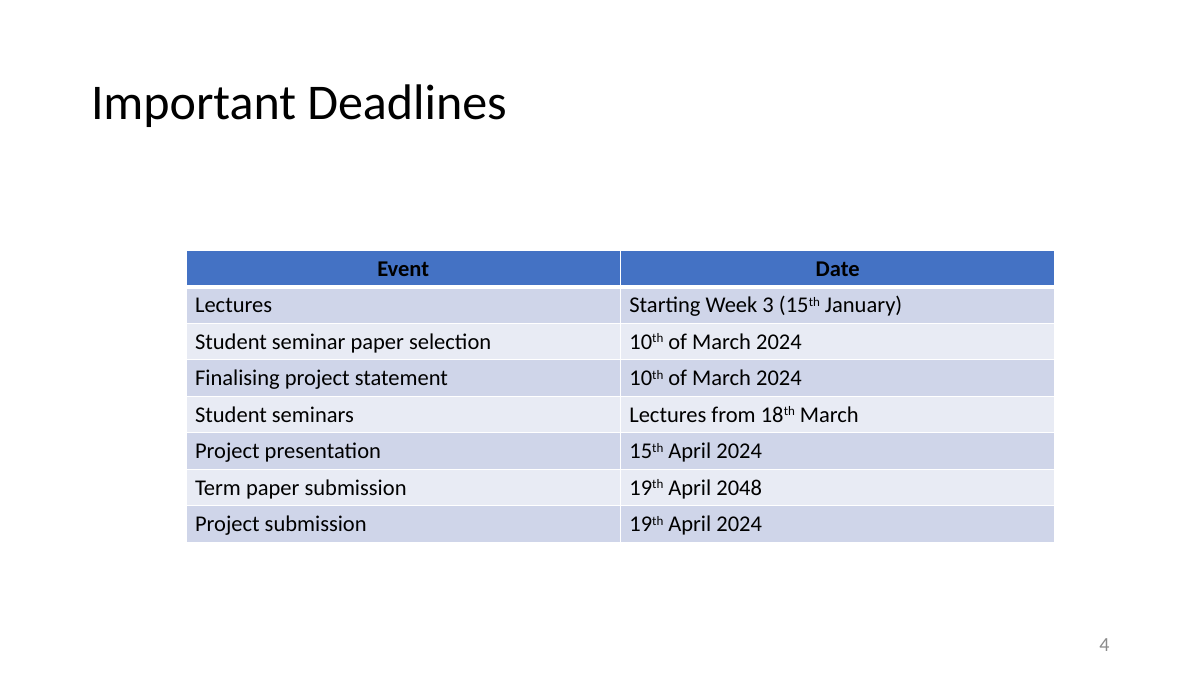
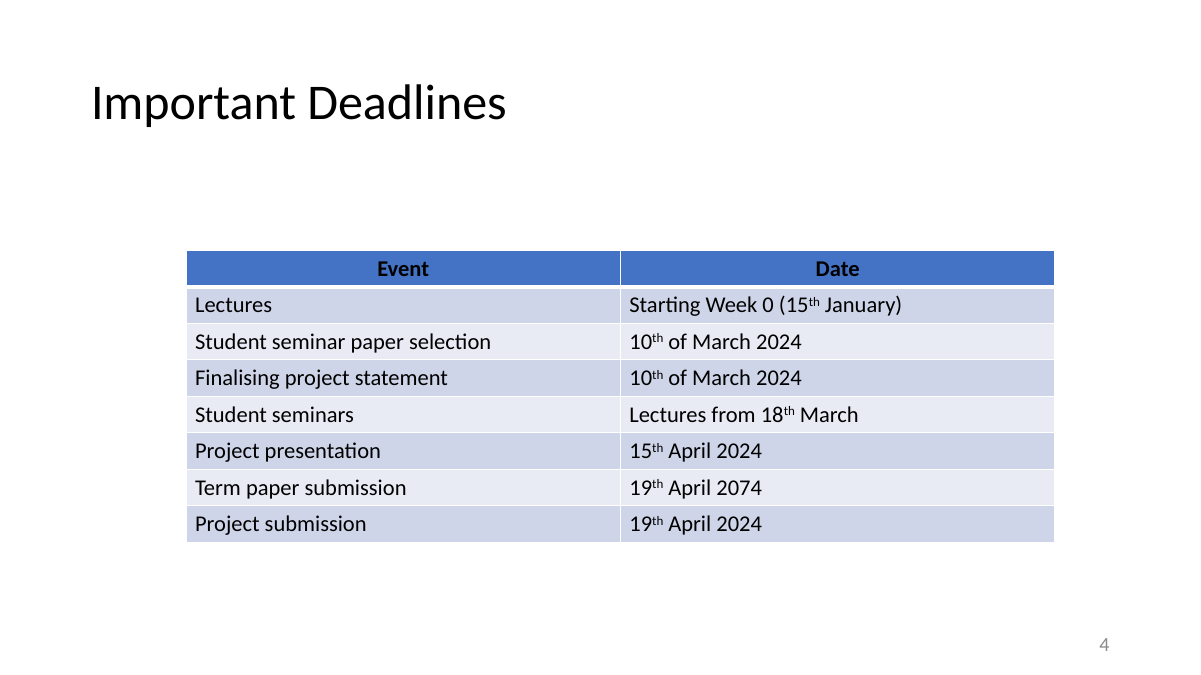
3: 3 -> 0 (768, 306)
2048: 2048 -> 2074 (739, 488)
